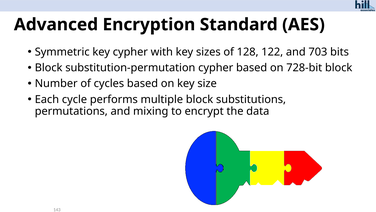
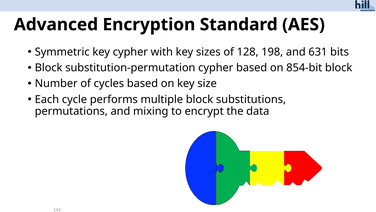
122: 122 -> 198 (272, 52)
703: 703 -> 631 (318, 52)
728-bit: 728-bit -> 854-bit (304, 68)
